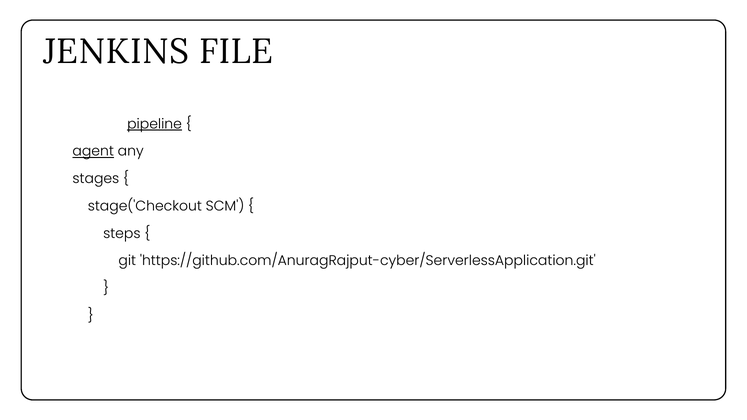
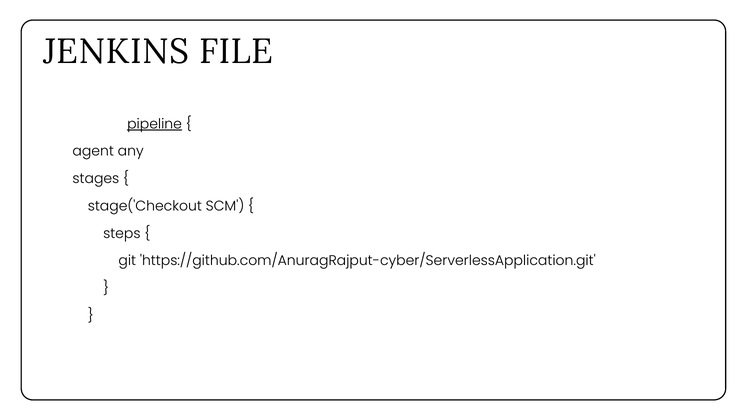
agent underline: present -> none (93, 151)
